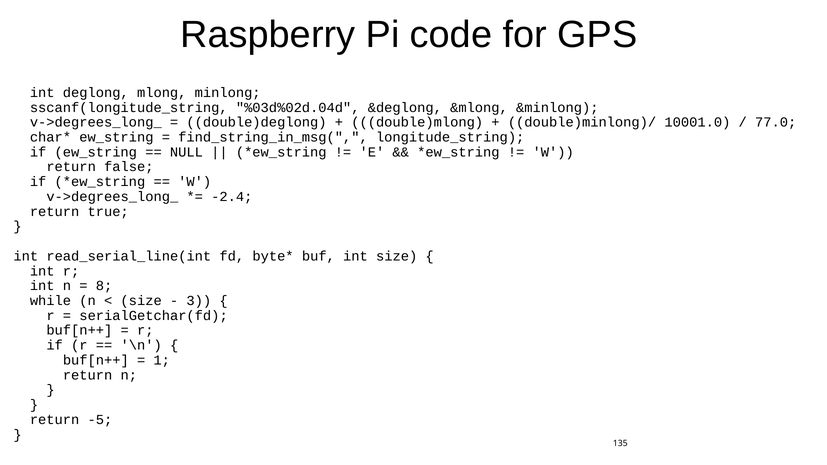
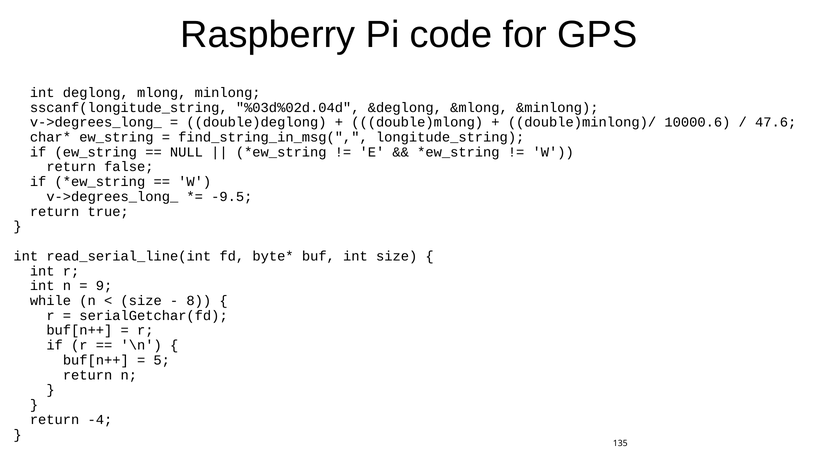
10001.0: 10001.0 -> 10000.6 (697, 122)
77.0: 77.0 -> 47.6 (776, 122)
-2.4: -2.4 -> -9.5 (232, 197)
8: 8 -> 9 (104, 286)
3: 3 -> 8 (199, 301)
1: 1 -> 5 (162, 360)
-5: -5 -> -4 (100, 420)
